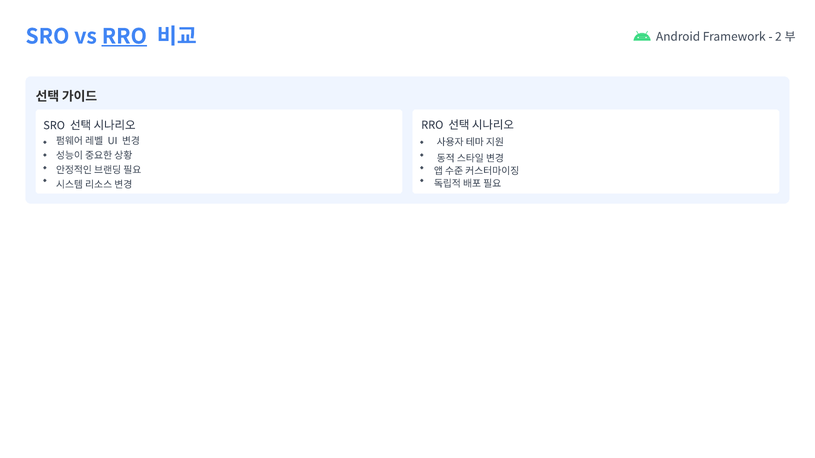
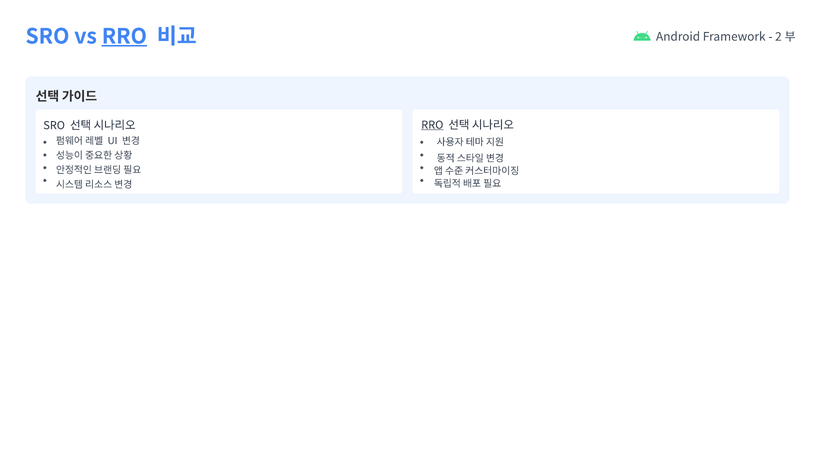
RRO underline: none -> present (432, 125)
